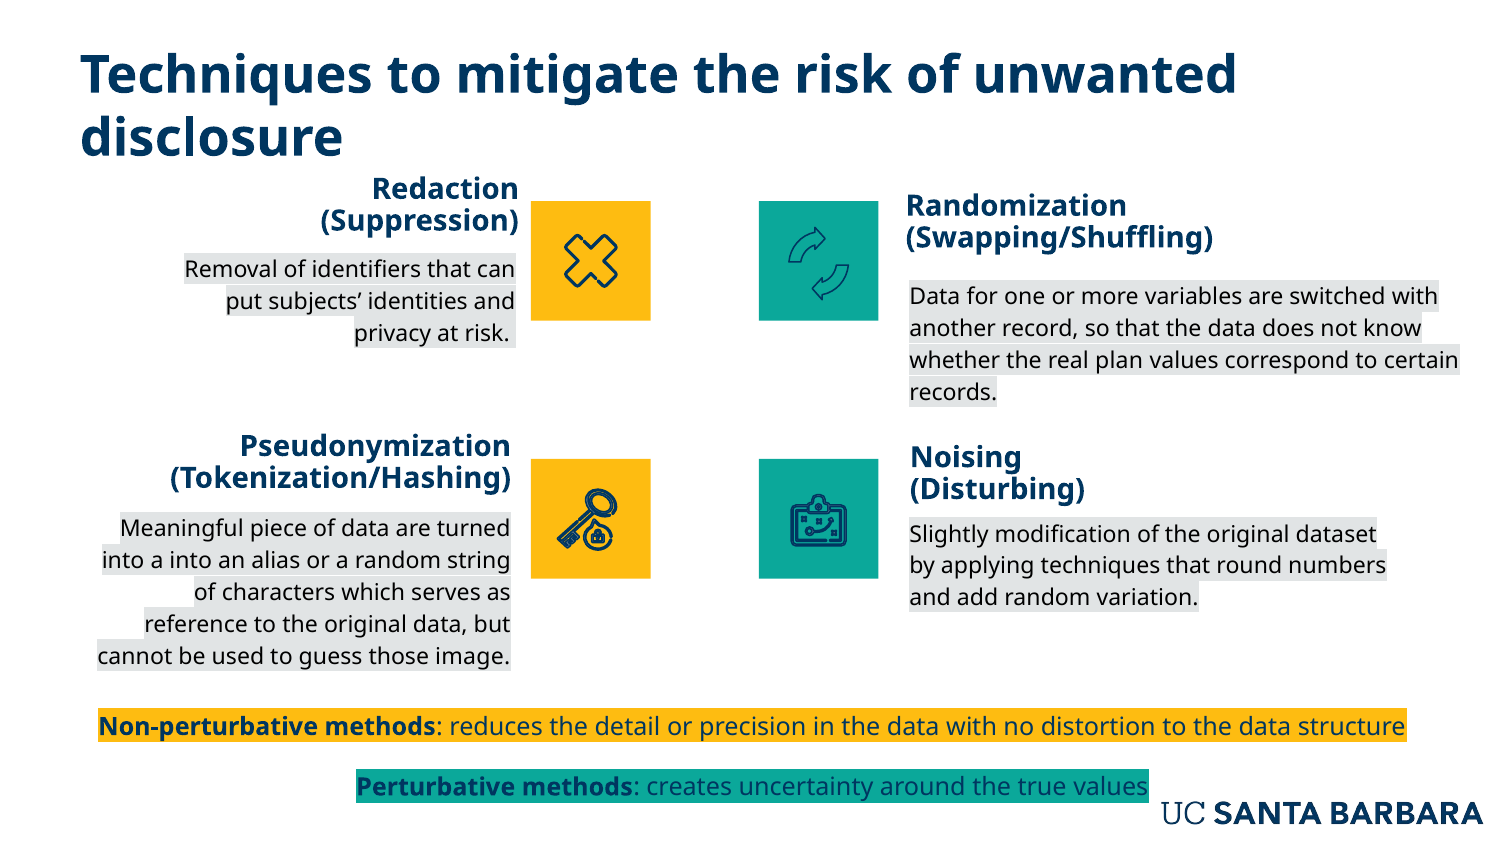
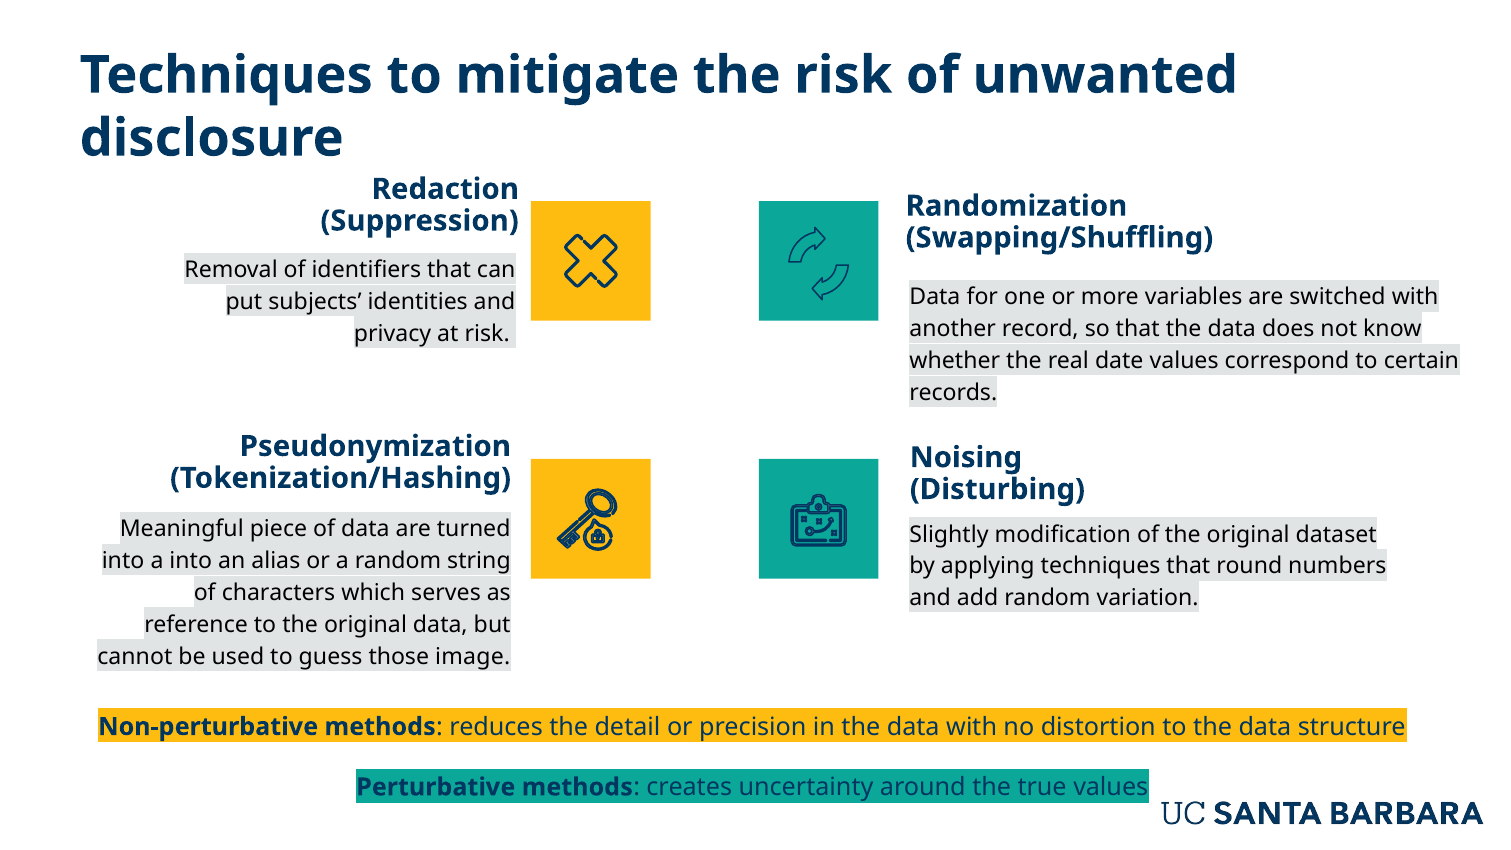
plan: plan -> date (1119, 361)
